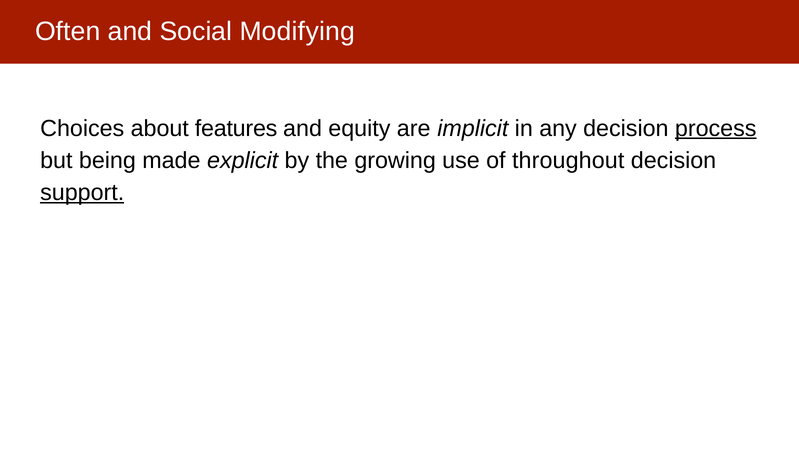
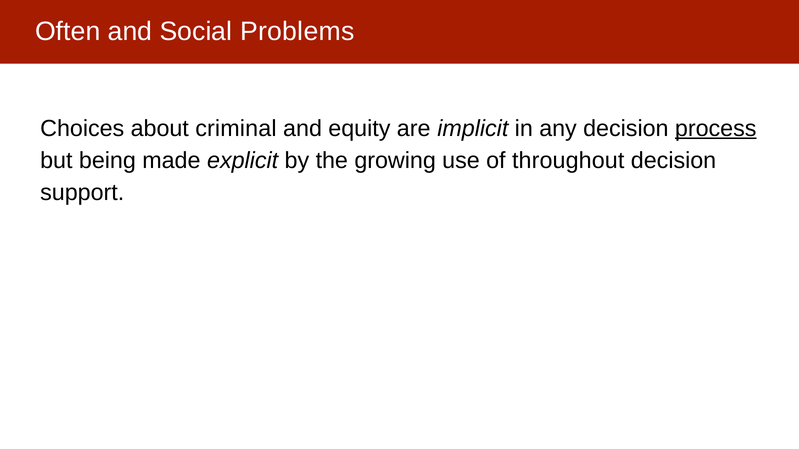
Modifying: Modifying -> Problems (297, 32)
features: features -> criminal (236, 128)
support underline: present -> none (82, 193)
